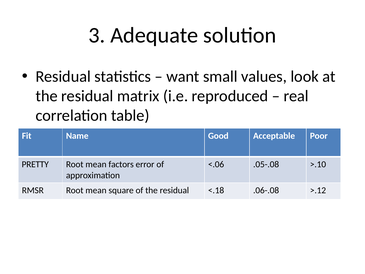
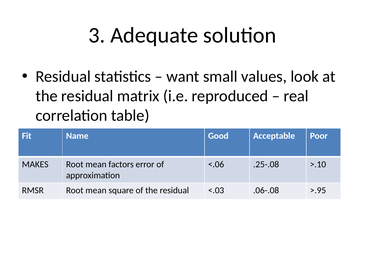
PRETTY: PRETTY -> MAKES (35, 164)
.05-.08: .05-.08 -> .25-.08 (266, 164)
<.18: <.18 -> <.03 (216, 190)
>.12: >.12 -> >.95 (318, 190)
